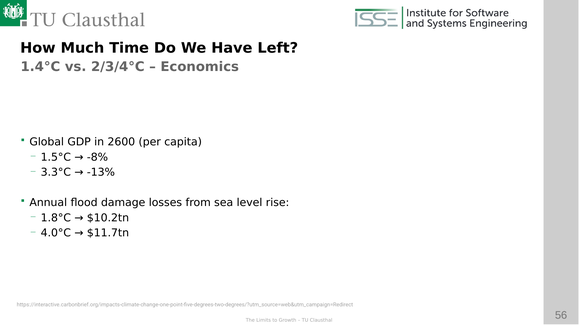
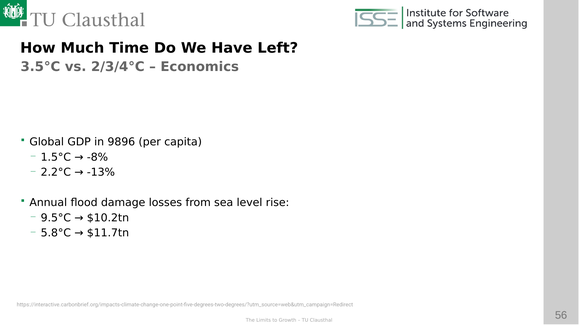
1.4°C: 1.4°C -> 3.5°C (40, 67)
2600: 2600 -> 9896 (121, 142)
3.3°C: 3.3°C -> 2.2°C (56, 173)
1.8°C: 1.8°C -> 9.5°C (56, 218)
4.0°C: 4.0°C -> 5.8°C (56, 234)
